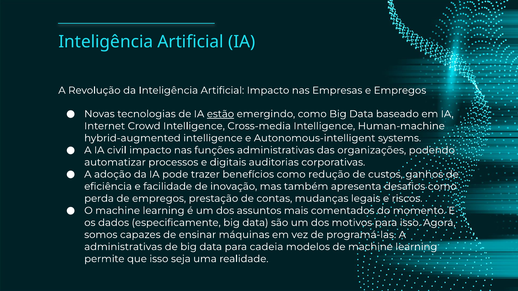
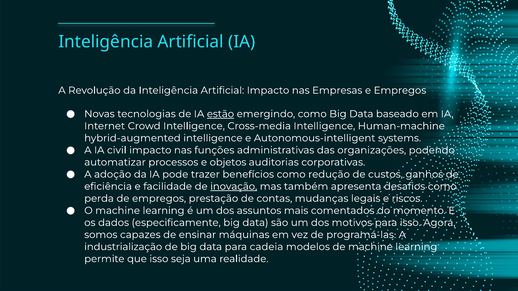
digitais: digitais -> objetos (228, 162)
inovação underline: none -> present (234, 187)
administrativas: administrativas -> industrialização (123, 247)
